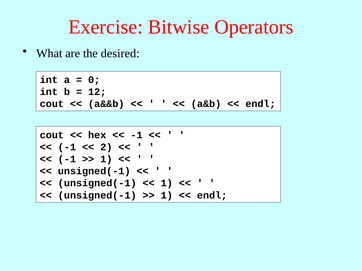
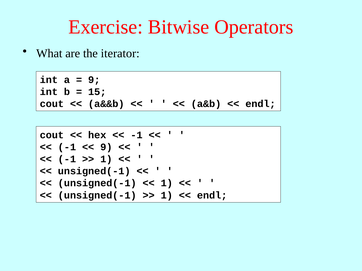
desired: desired -> iterator (120, 53)
0: 0 -> 9 (94, 80)
12: 12 -> 15 (97, 92)
2: 2 -> 9 (106, 147)
